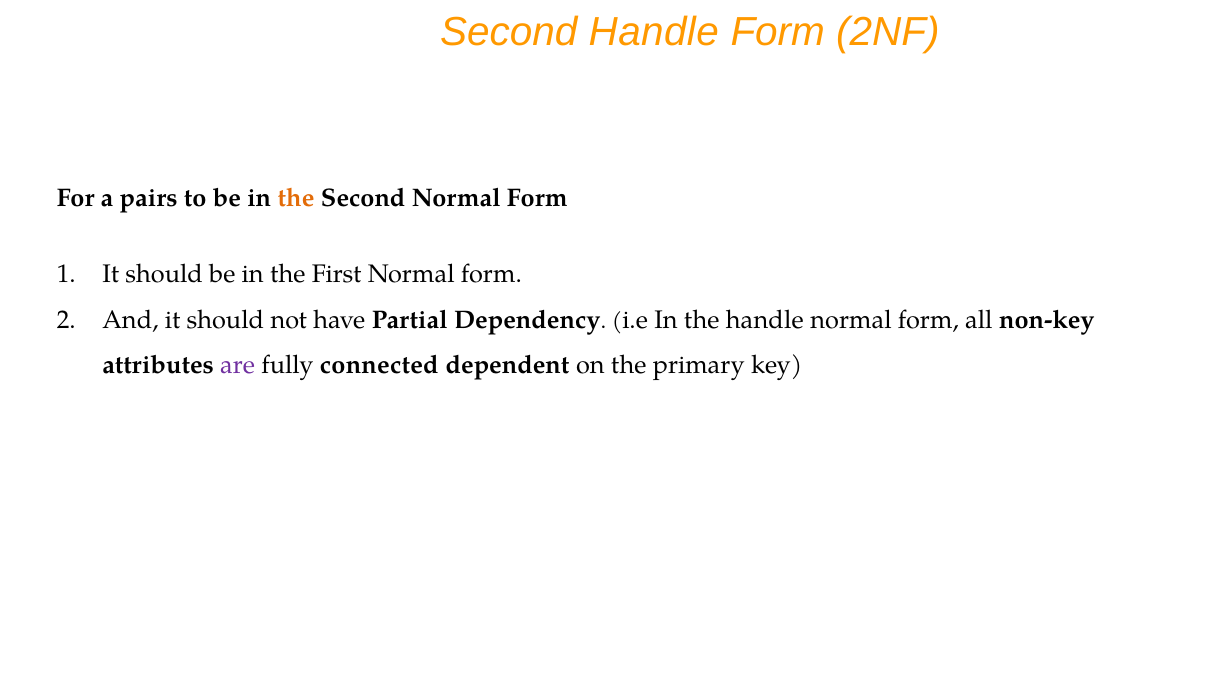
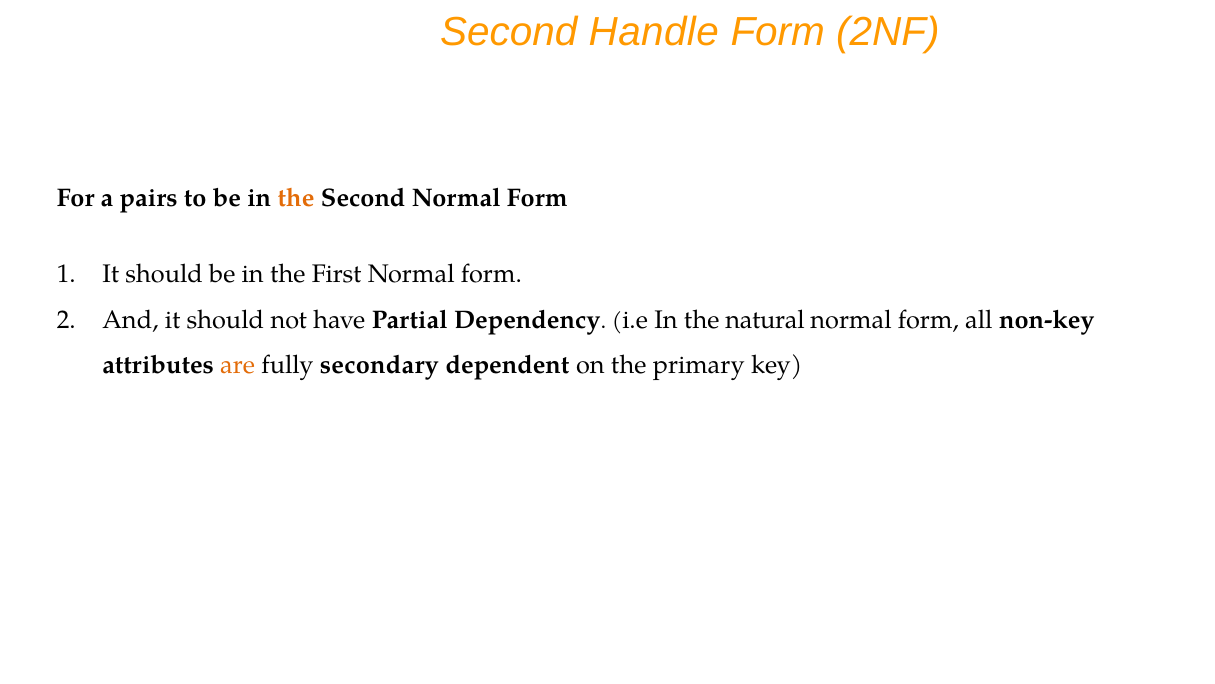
the handle: handle -> natural (765, 320)
are colour: purple -> orange (238, 365)
connected: connected -> secondary (379, 365)
